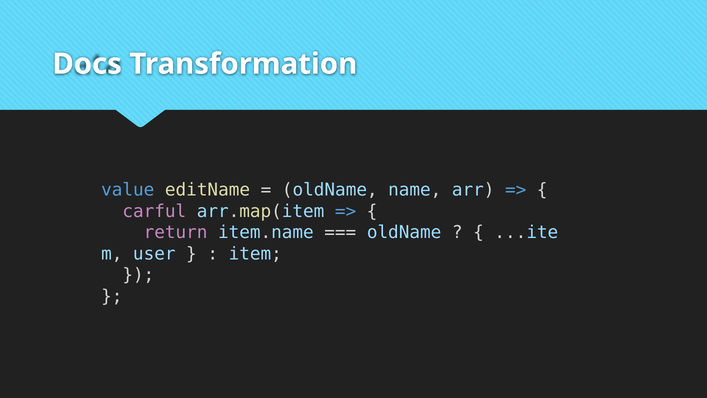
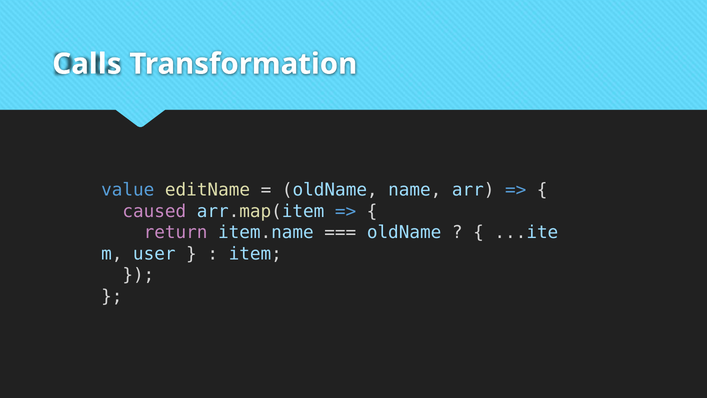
Docs: Docs -> Calls (87, 64)
carful: carful -> caused (154, 211)
